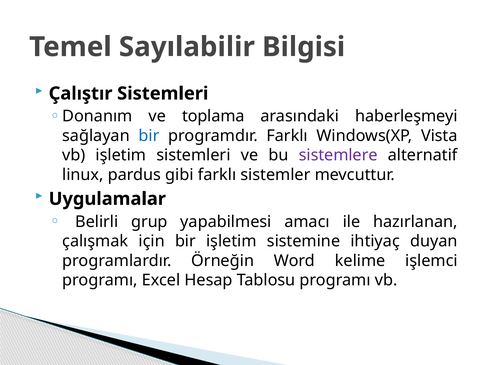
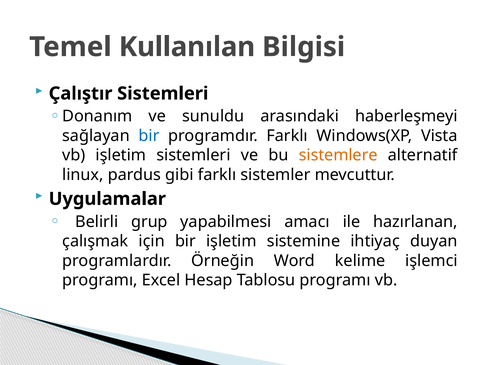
Sayılabilir: Sayılabilir -> Kullanılan (187, 47)
toplama: toplama -> sunuldu (213, 116)
sistemlere colour: purple -> orange (338, 155)
